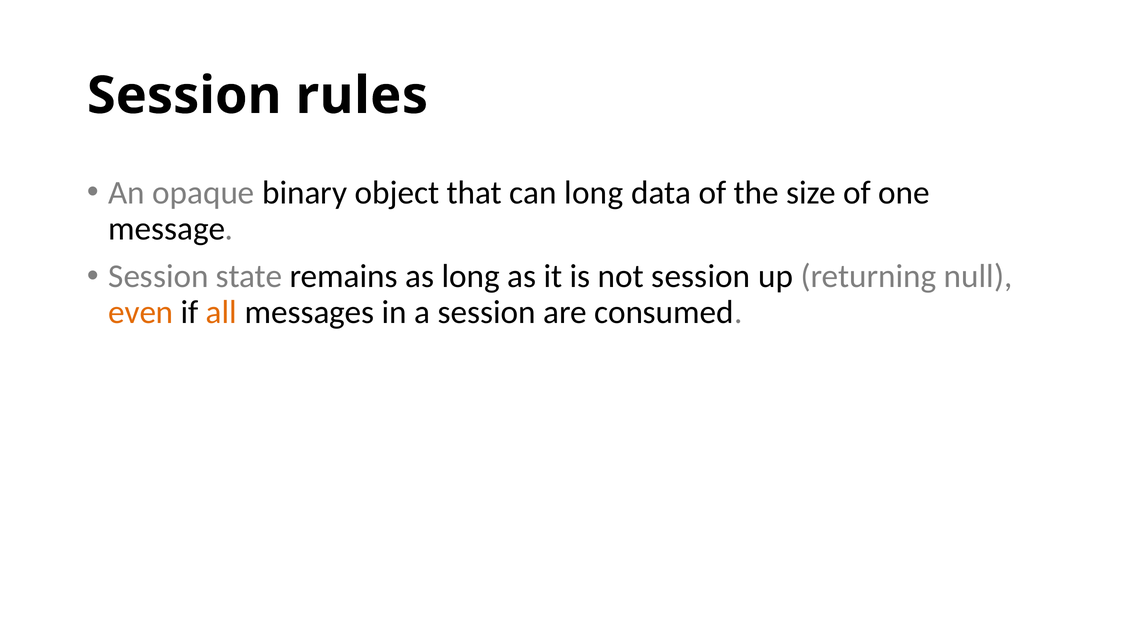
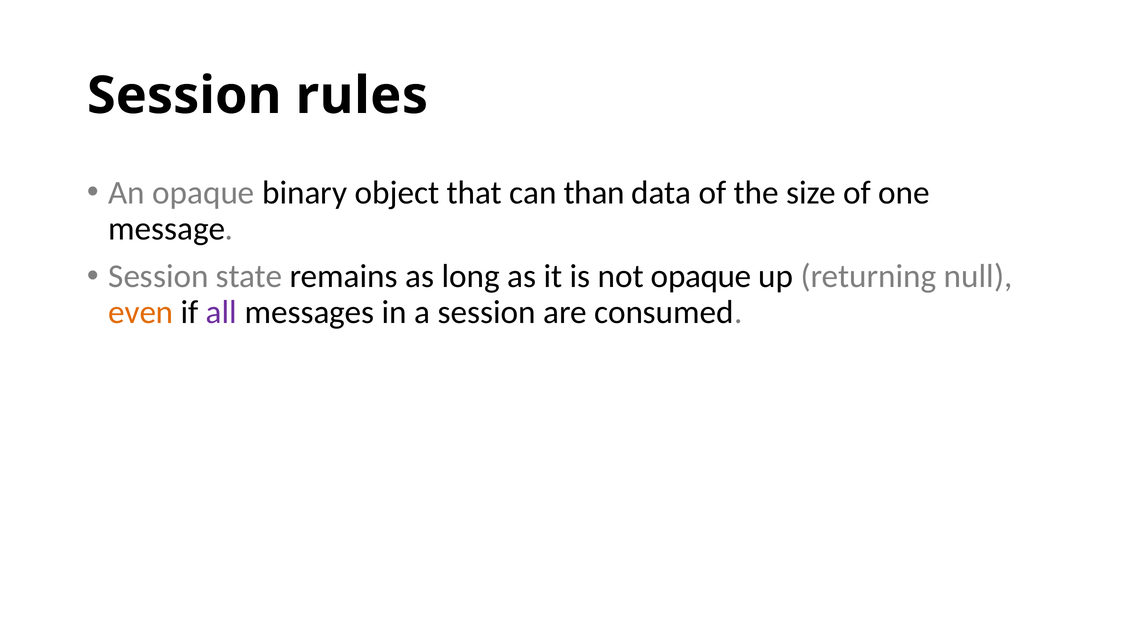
can long: long -> than (594, 193)
not session: session -> opaque (701, 276)
all colour: orange -> purple (222, 312)
